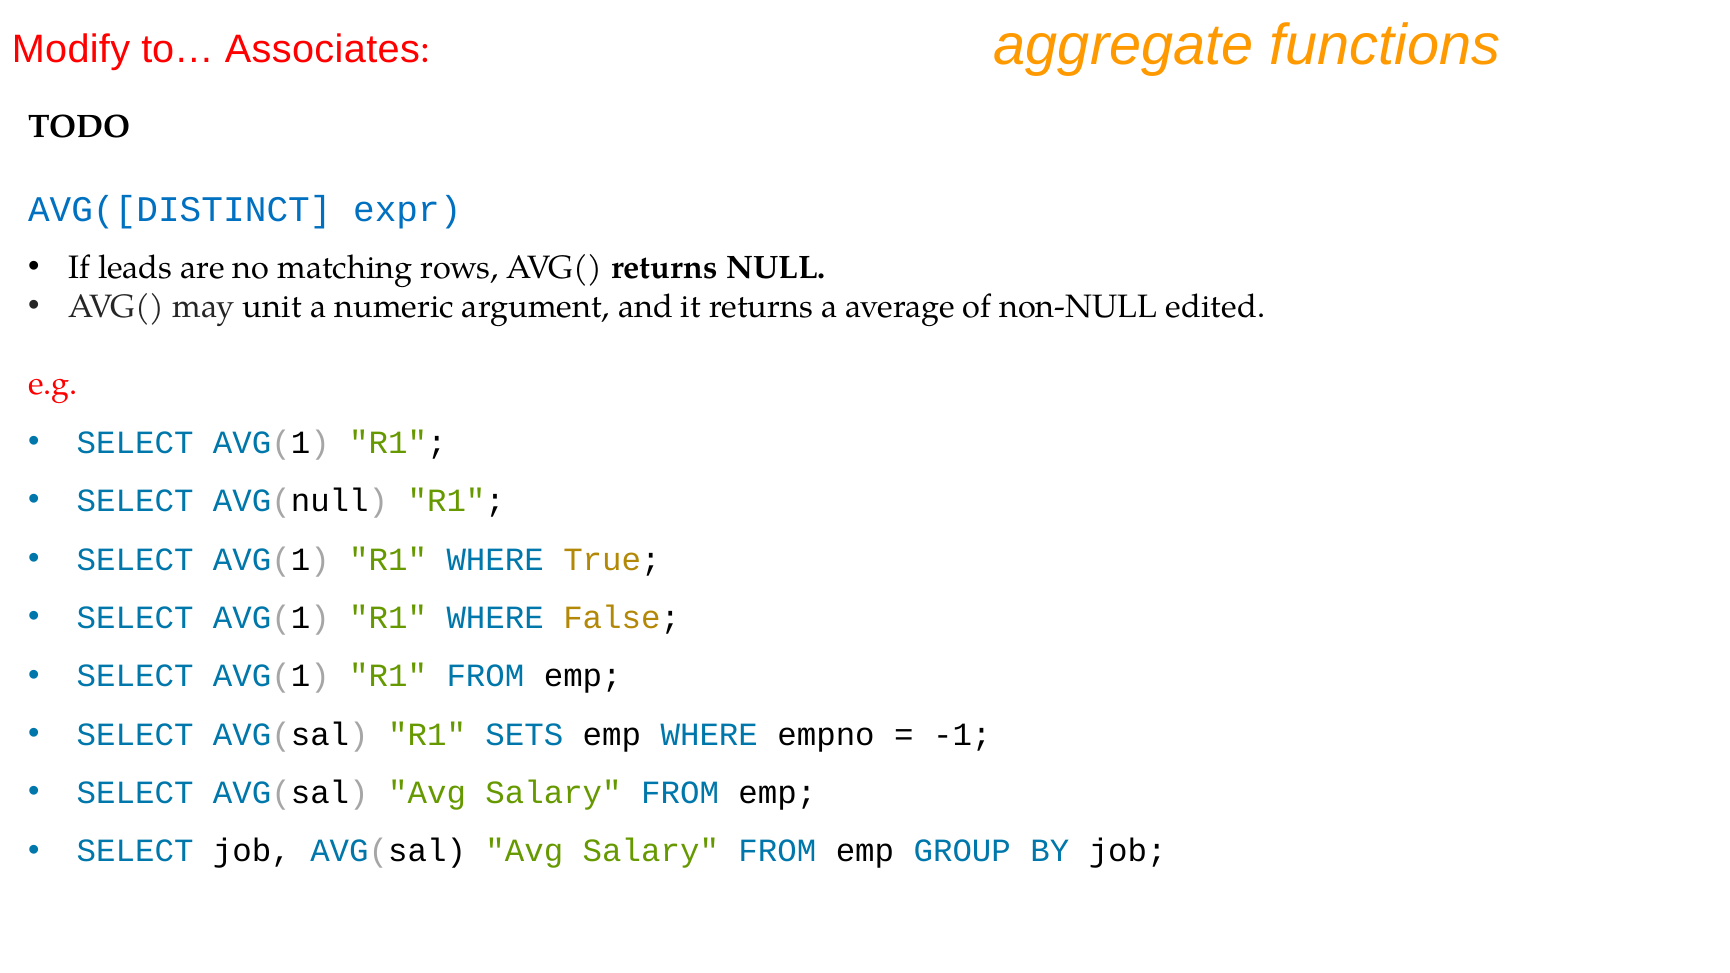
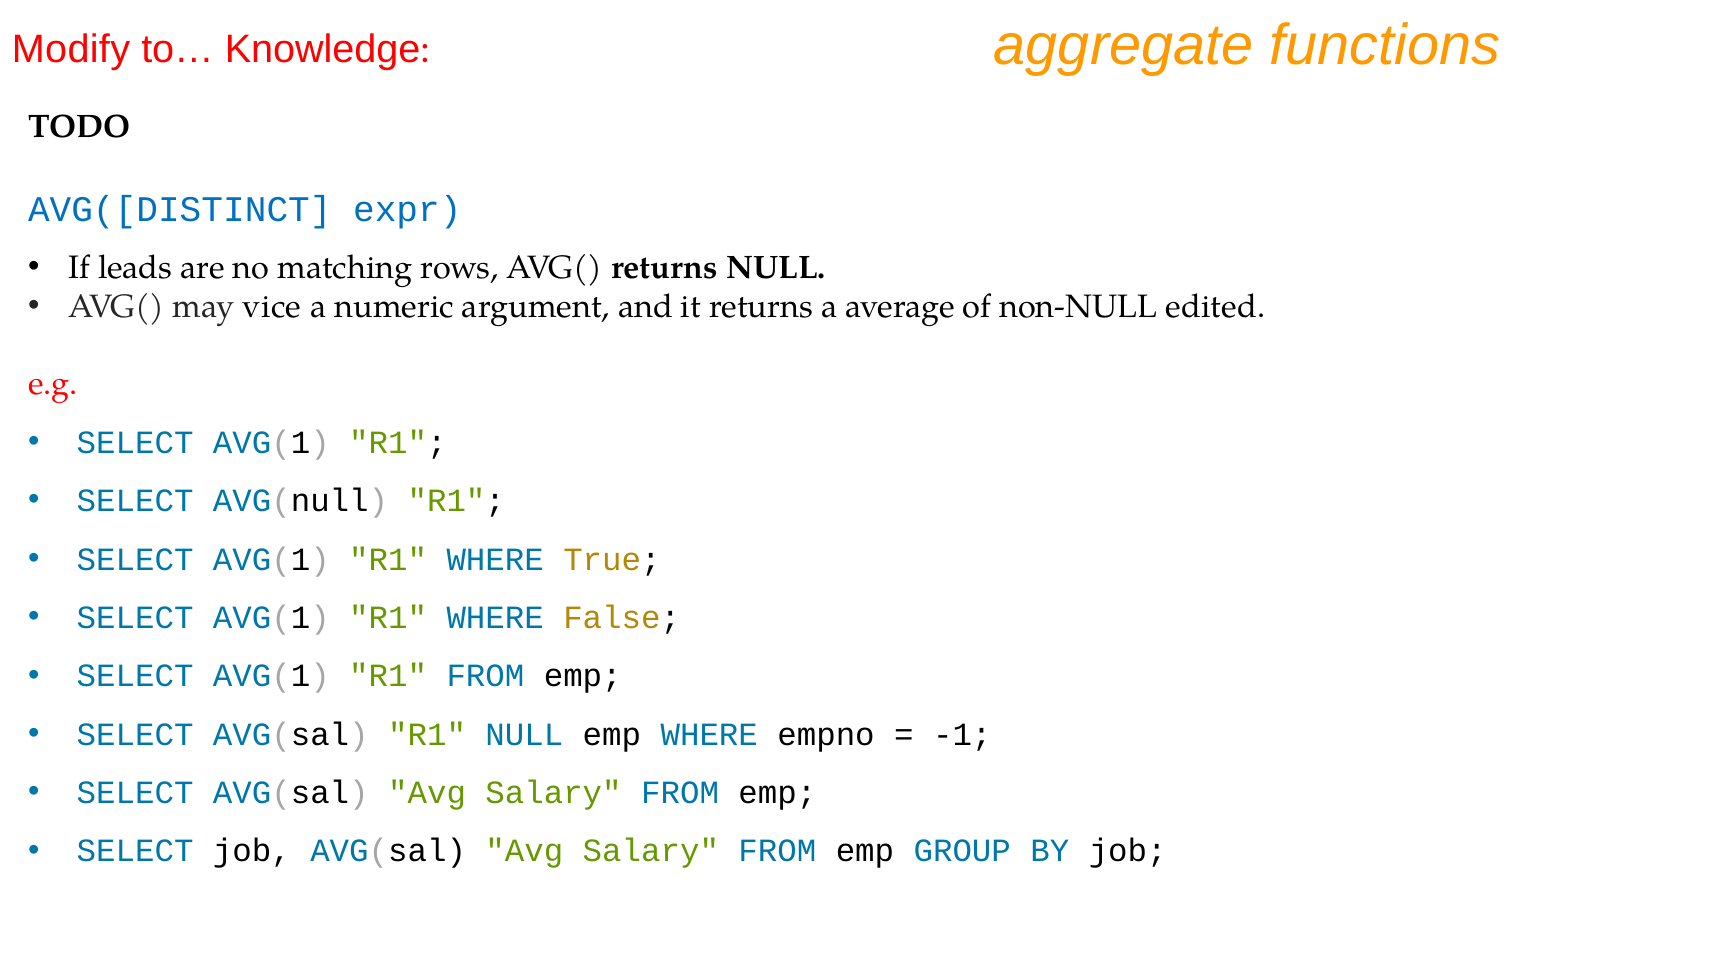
Associates: Associates -> Knowledge (323, 49)
unit: unit -> vice (272, 306)
R1 SETS: SETS -> NULL (524, 735)
